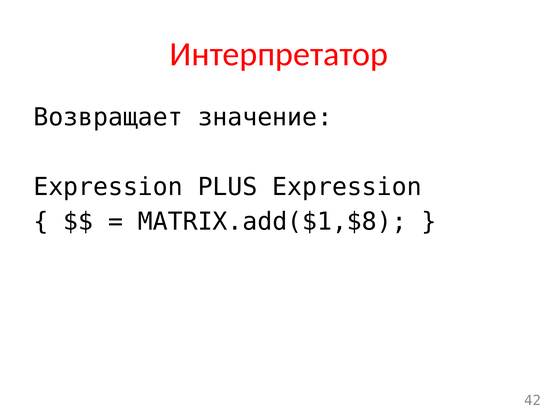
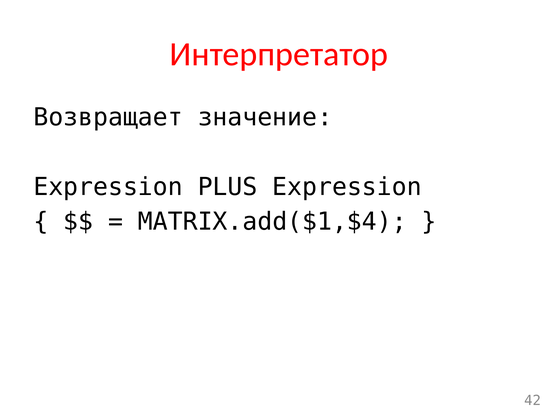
MATRIX.add($1,$8: MATRIX.add($1,$8 -> MATRIX.add($1,$4 (272, 221)
